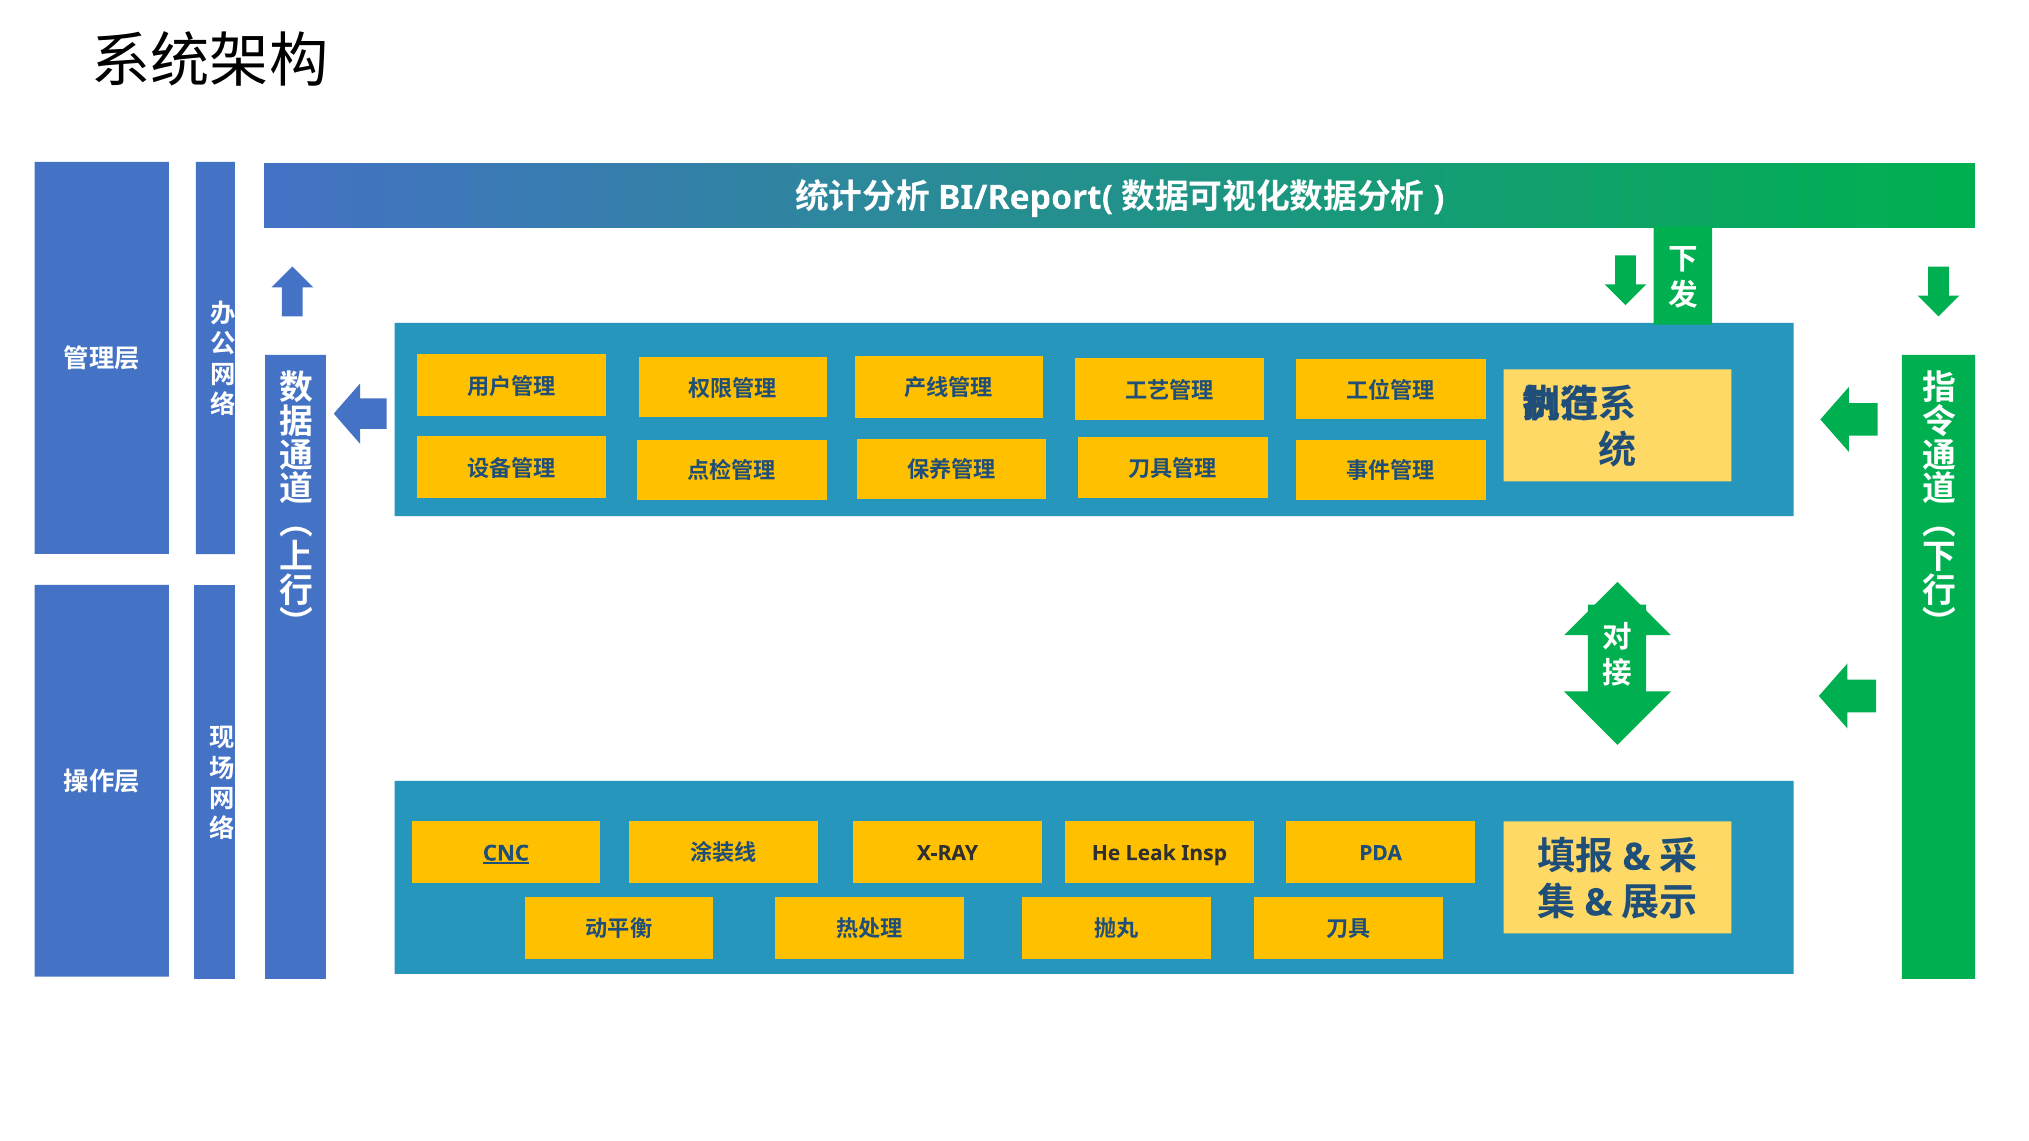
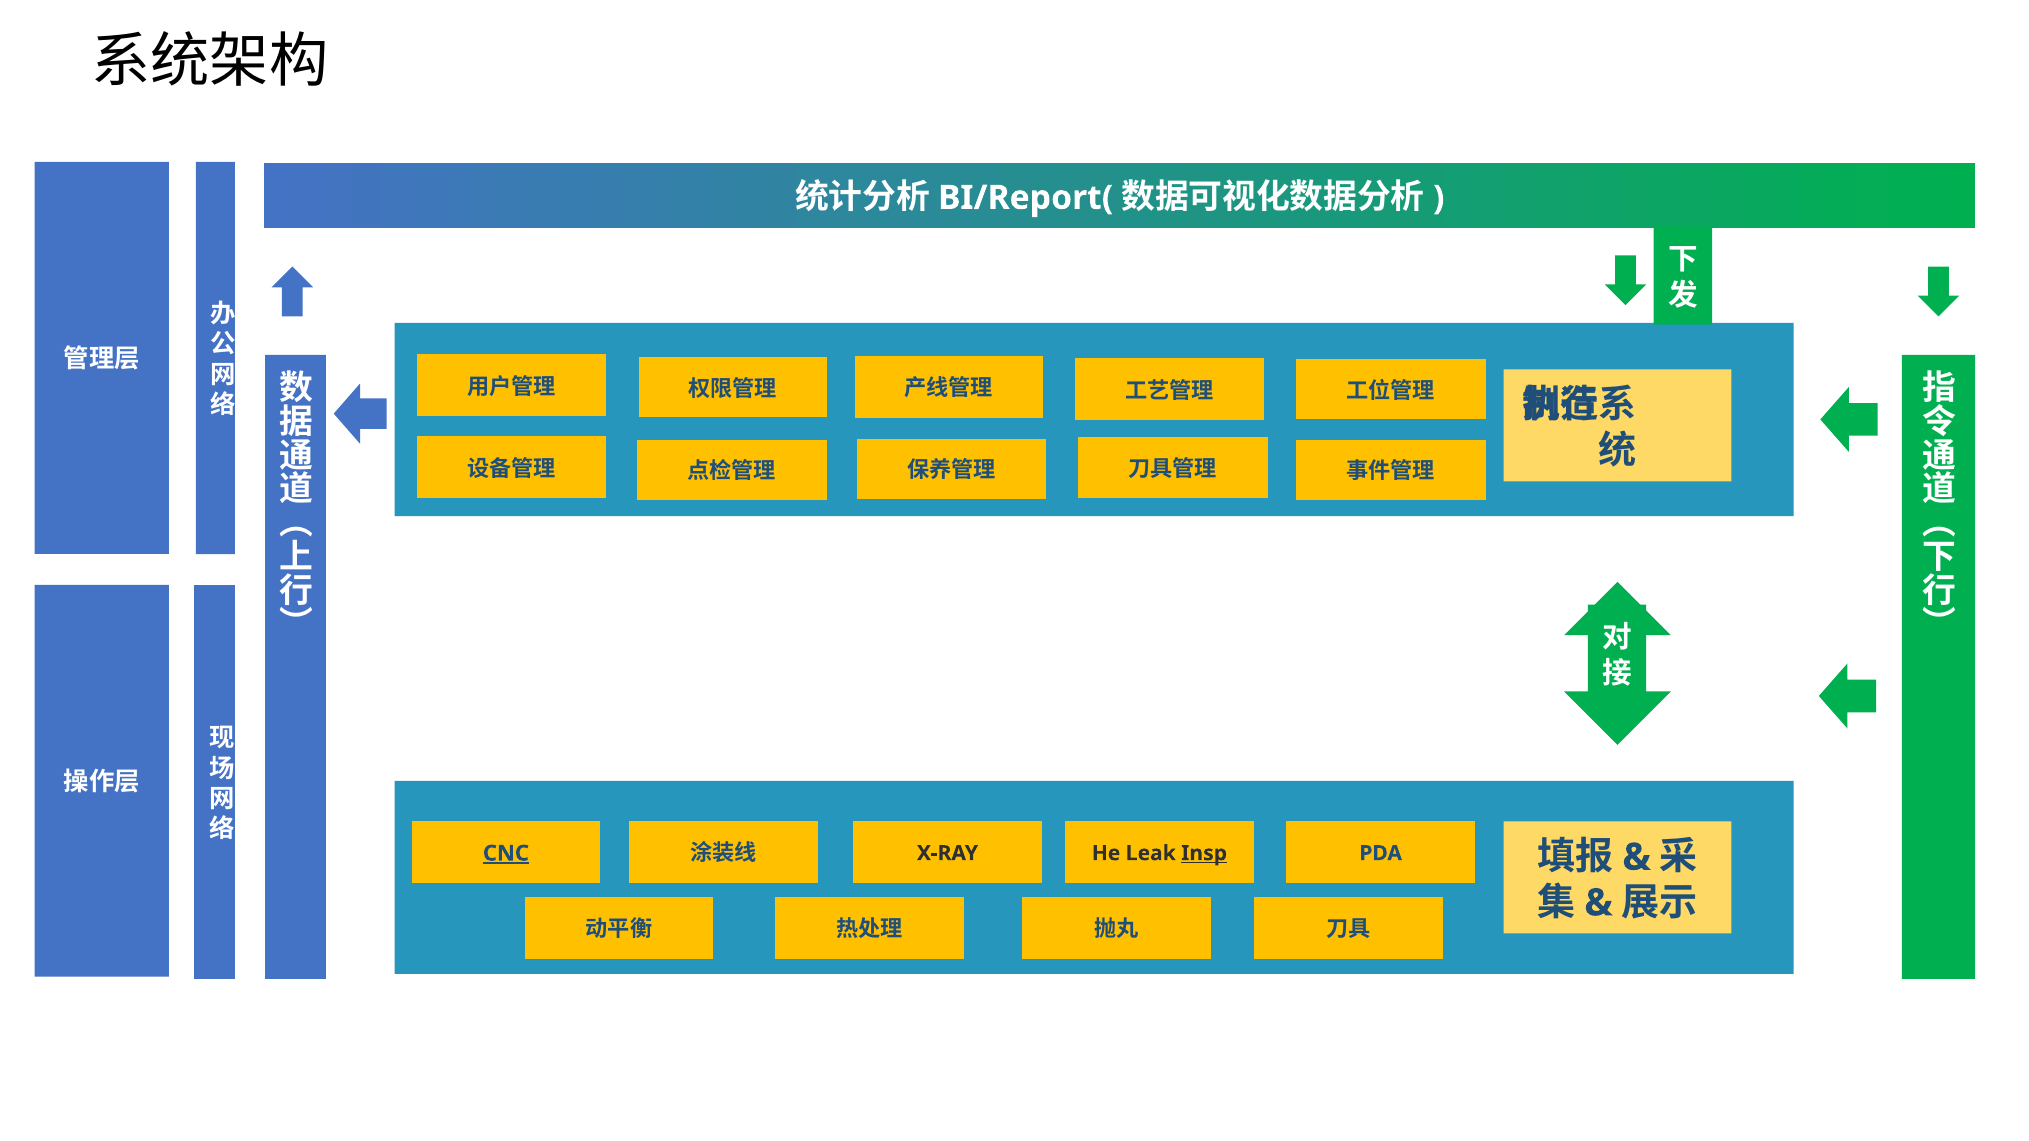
Insp underline: none -> present (1204, 853)
